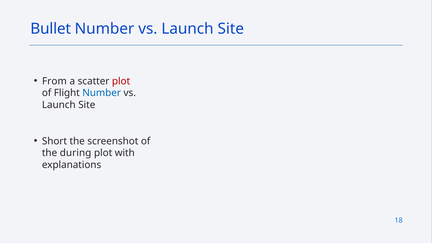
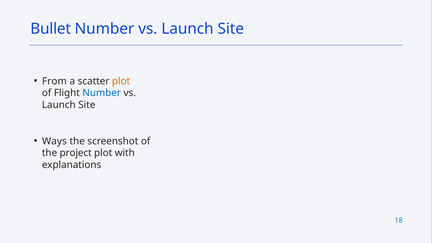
plot colour: red -> orange (121, 81)
Short: Short -> Ways (54, 141)
during: during -> project (76, 153)
